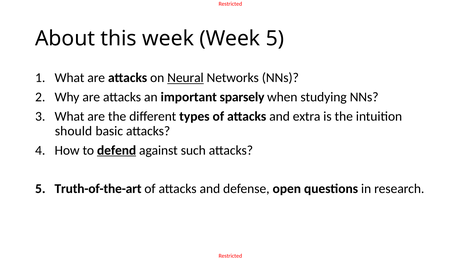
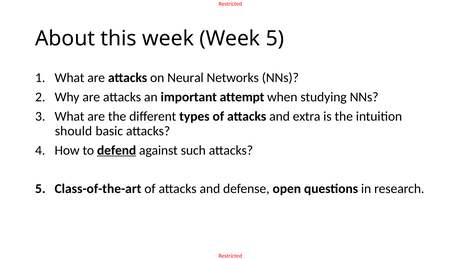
Neural underline: present -> none (185, 78)
sparsely: sparsely -> attempt (242, 97)
Truth-of-the-art: Truth-of-the-art -> Class-of-the-art (98, 189)
